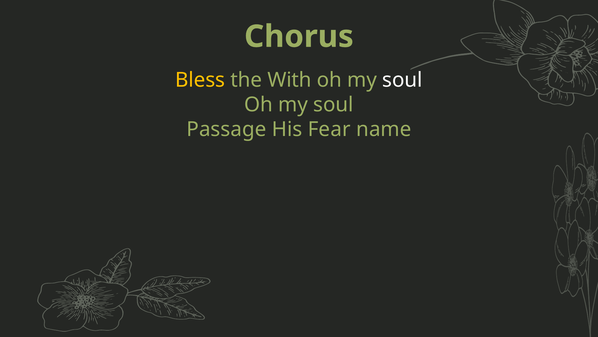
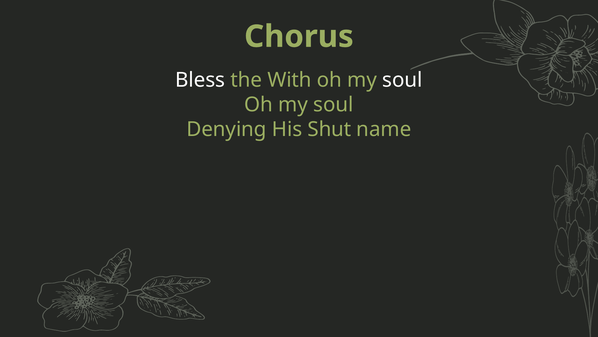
Bless colour: yellow -> white (200, 80)
Passage: Passage -> Denying (227, 129)
Fear: Fear -> Shut (329, 129)
